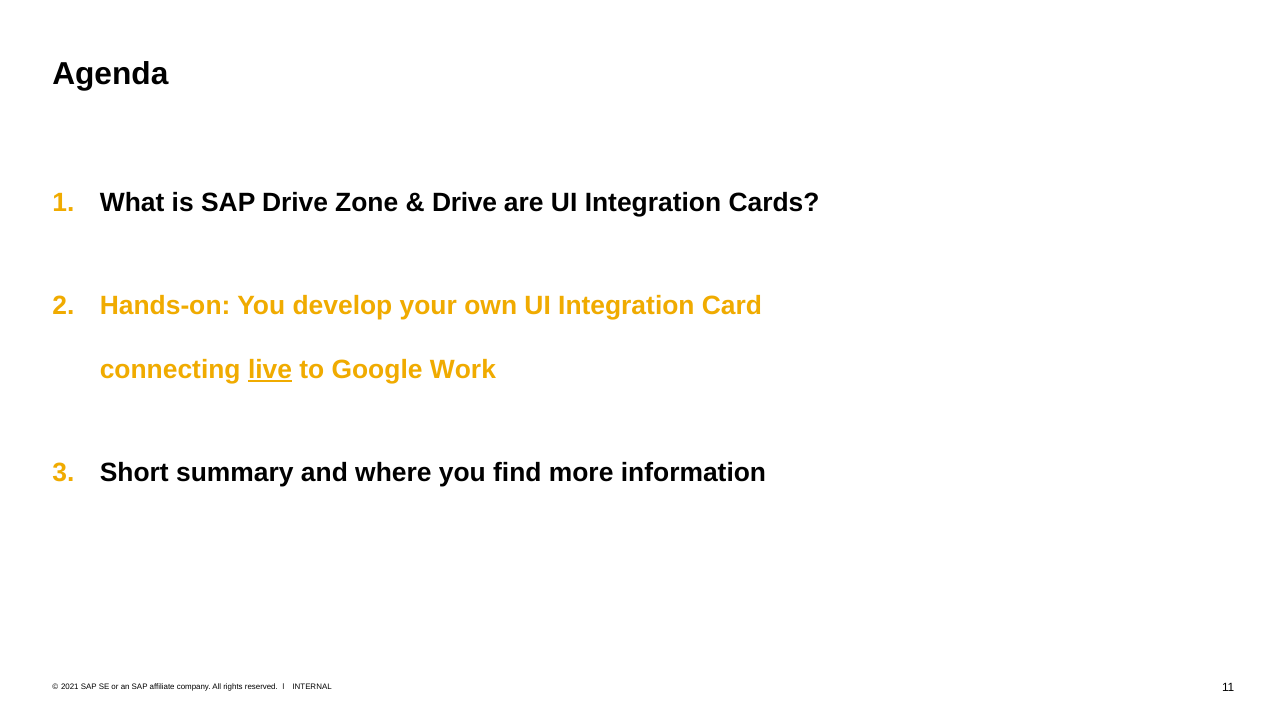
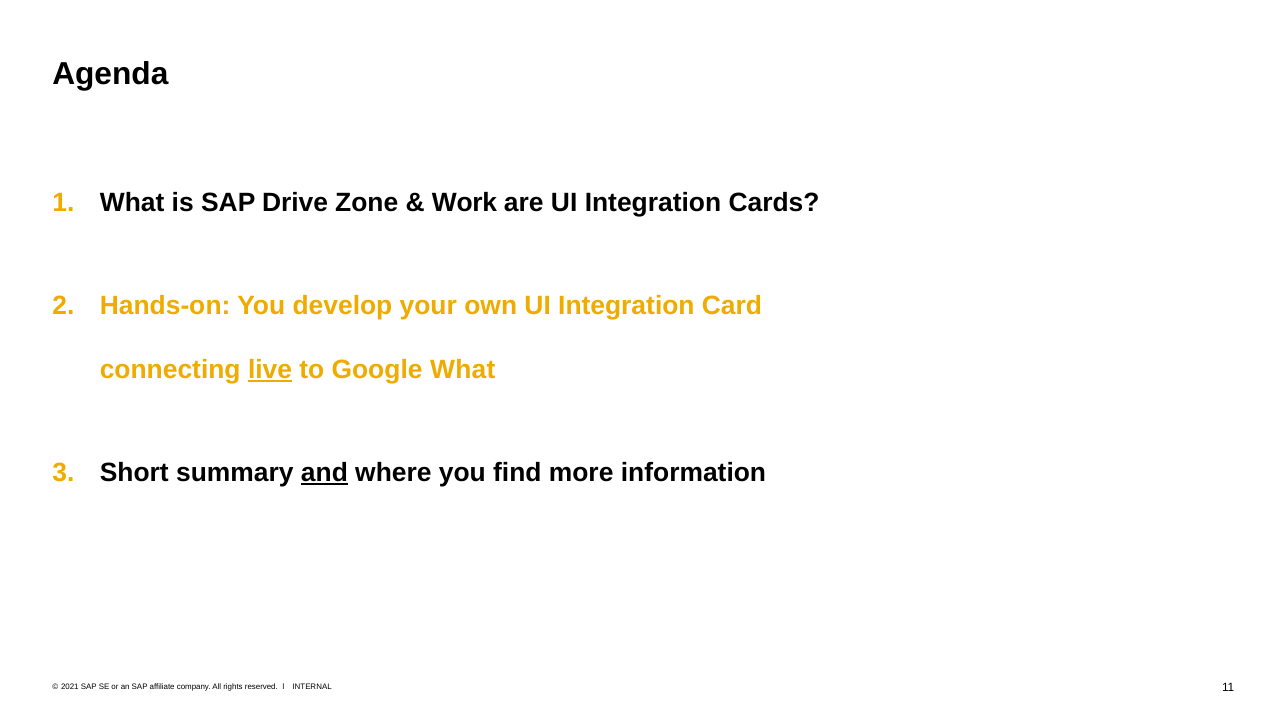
Drive: Drive -> Work (465, 203)
Google Work: Work -> What (463, 369)
and underline: none -> present (324, 473)
